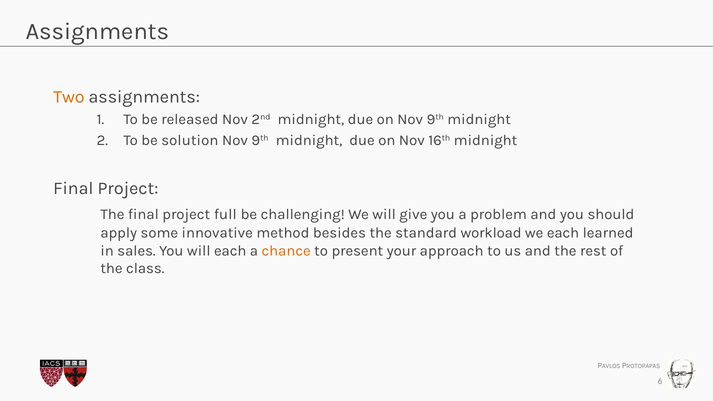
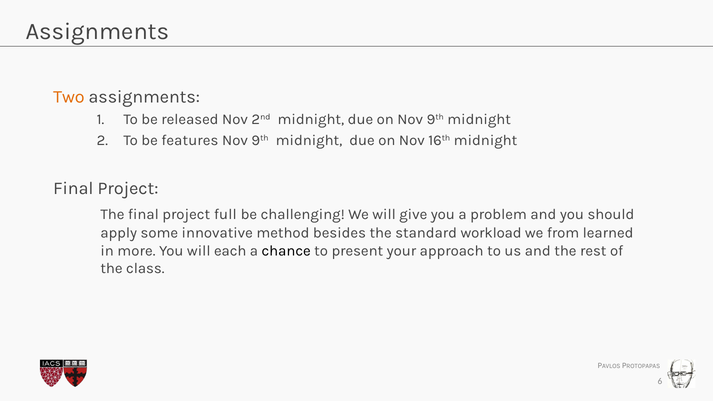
solution: solution -> features (190, 140)
we each: each -> from (563, 233)
sales: sales -> more (136, 251)
chance colour: orange -> black (286, 251)
